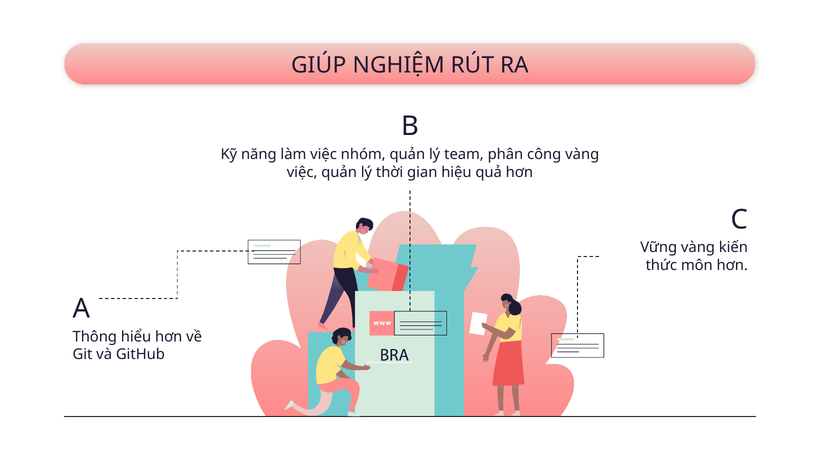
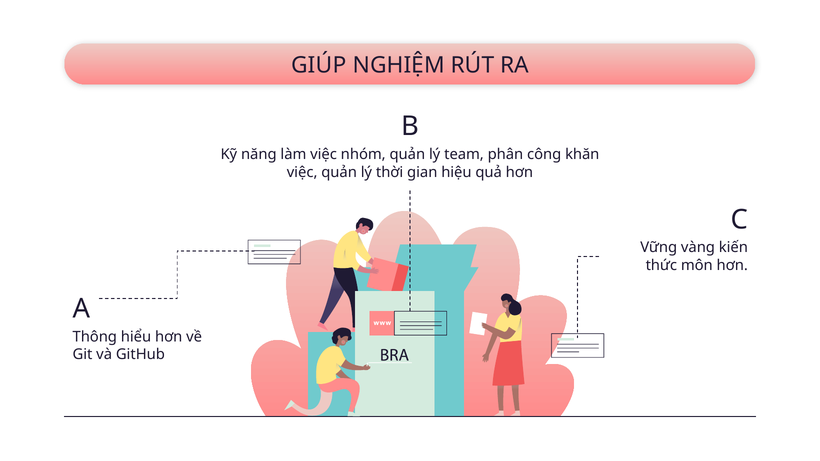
công vàng: vàng -> khăn (582, 154)
